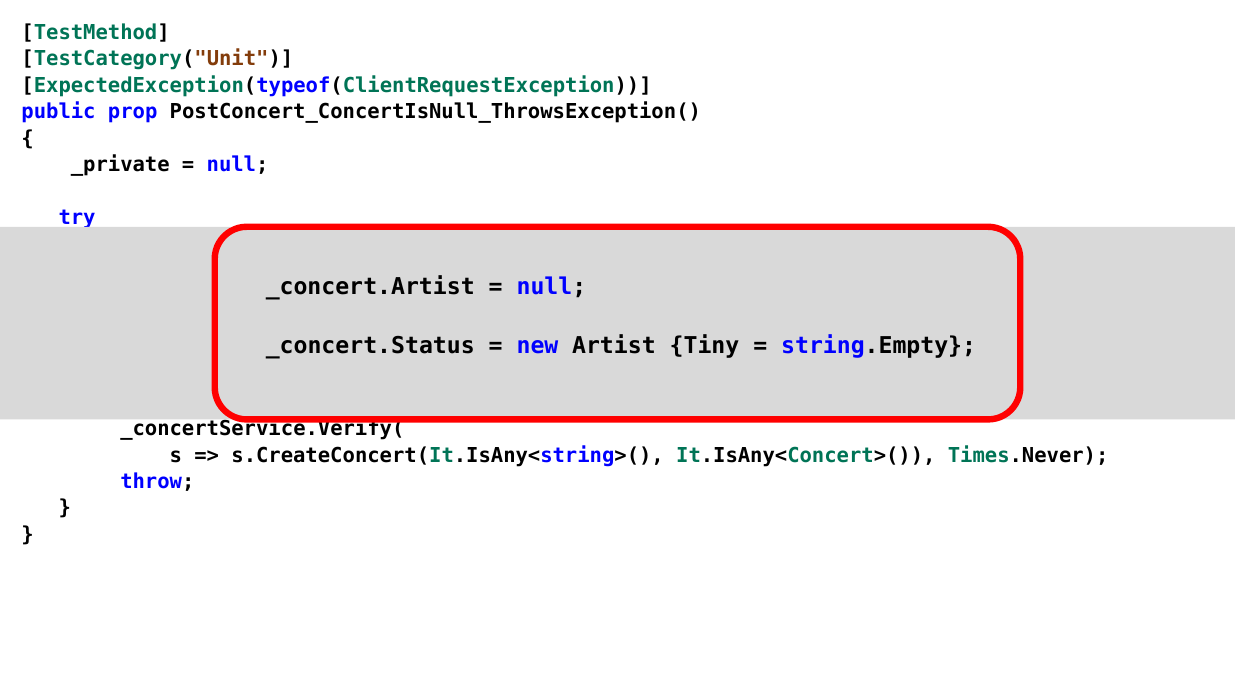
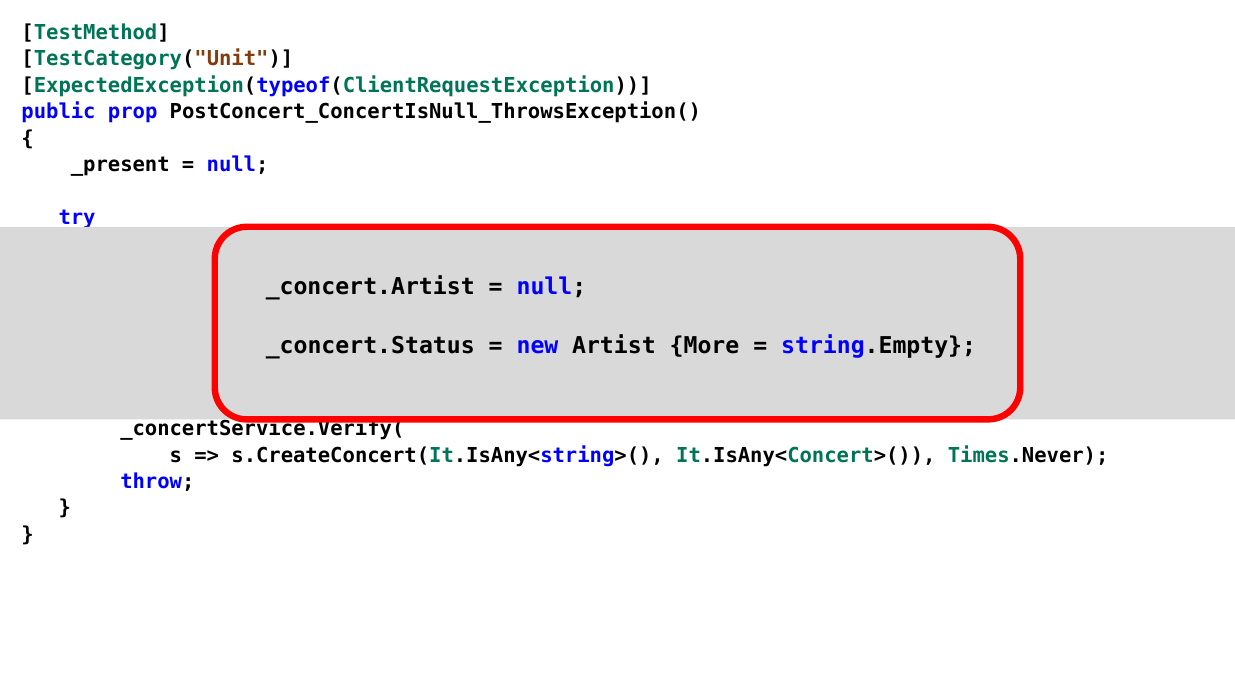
_private: _private -> _present (120, 165)
Tiny: Tiny -> More (705, 346)
